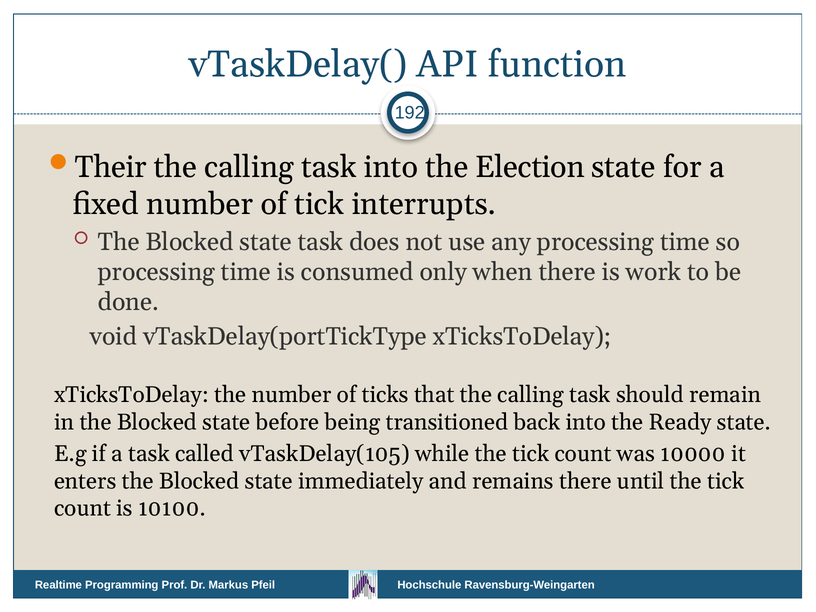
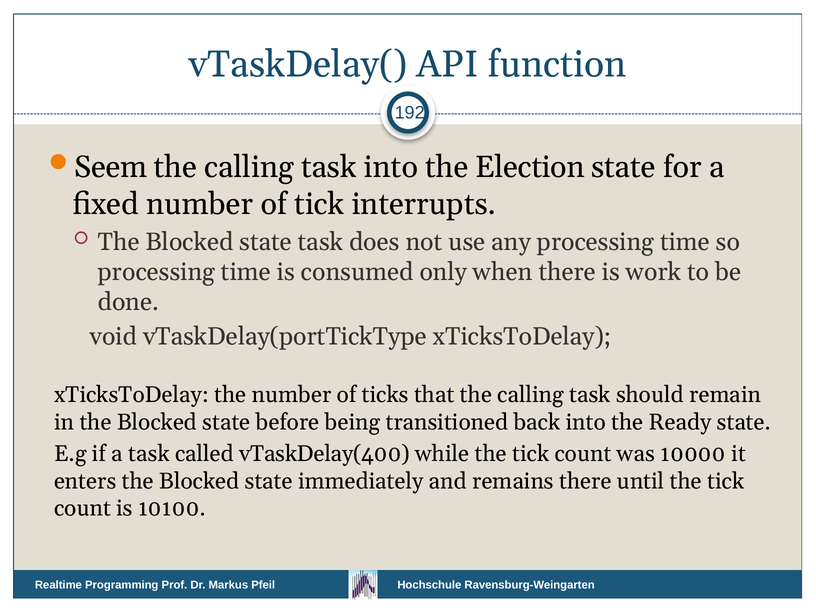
Their: Their -> Seem (111, 167)
vTaskDelay(105: vTaskDelay(105 -> vTaskDelay(400 (325, 454)
